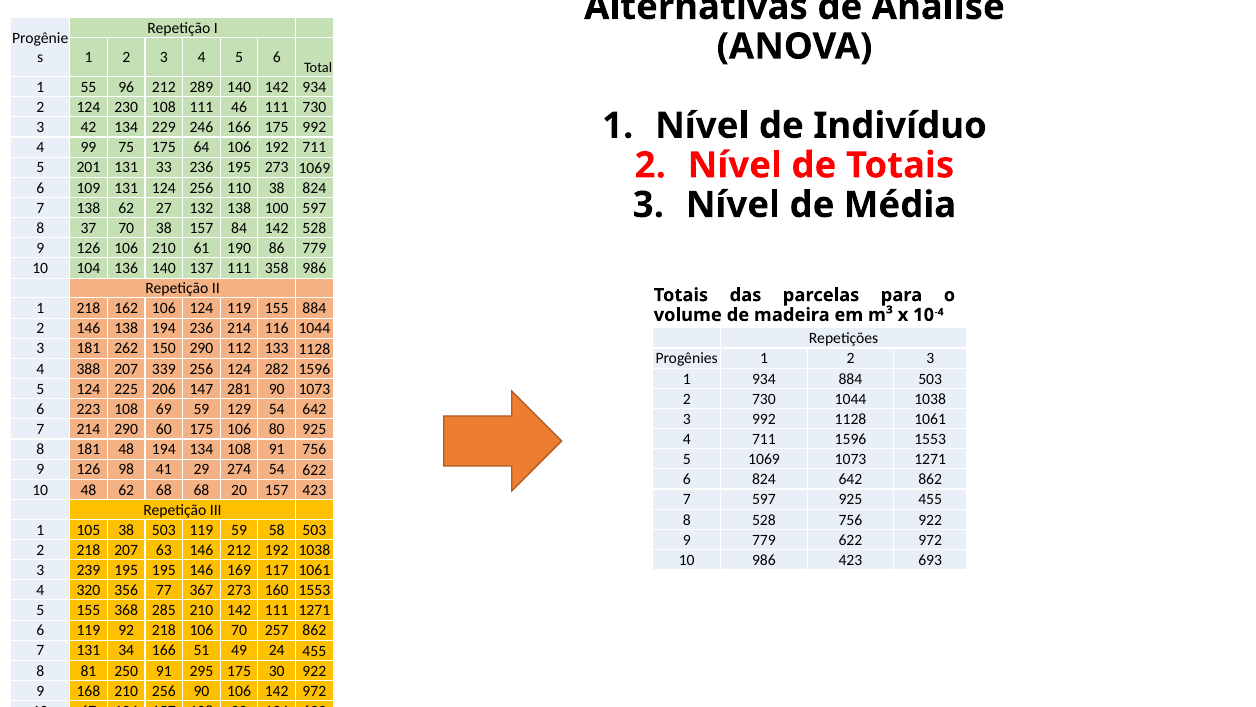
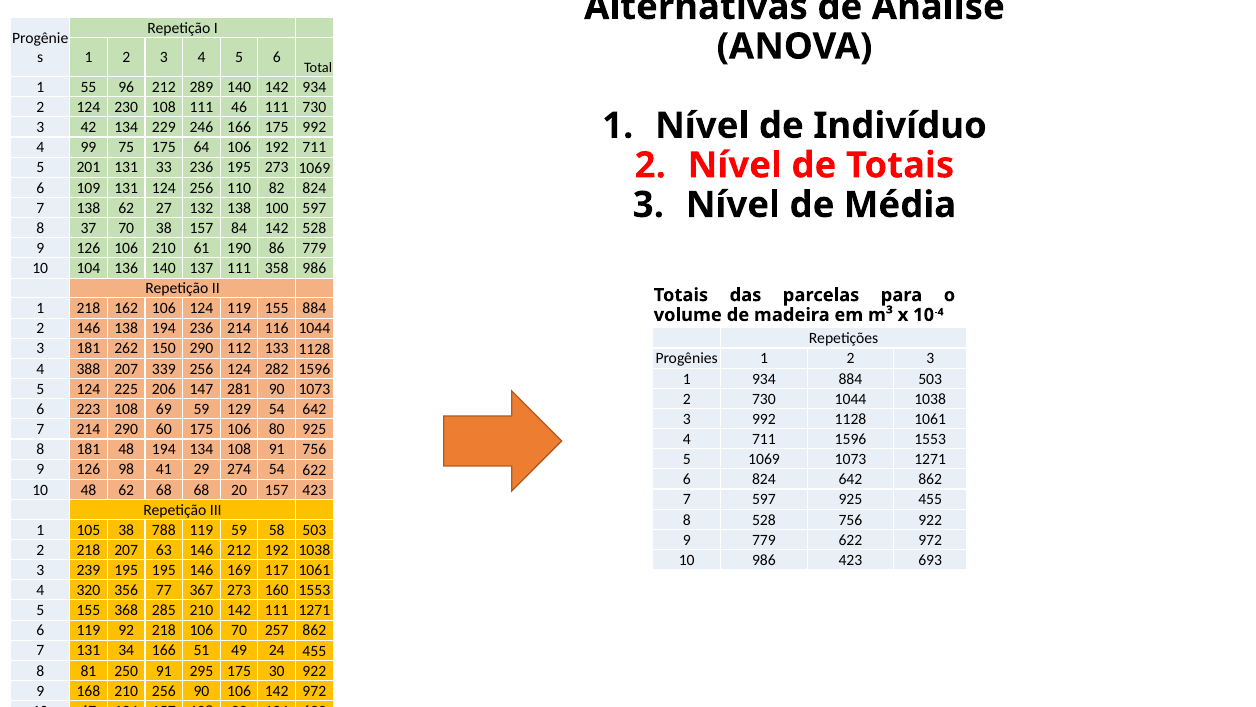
110 38: 38 -> 82 (277, 188)
38 503: 503 -> 788 (164, 529)
